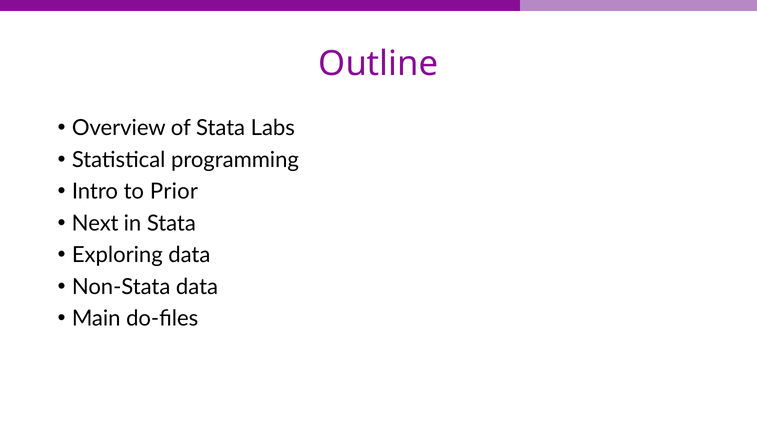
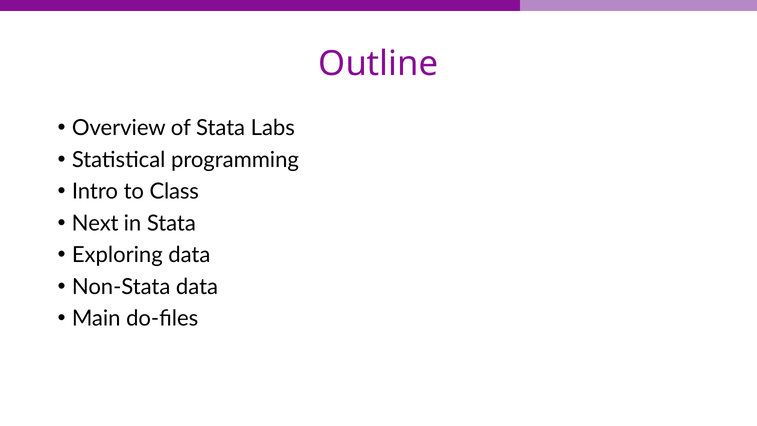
Prior: Prior -> Class (174, 191)
